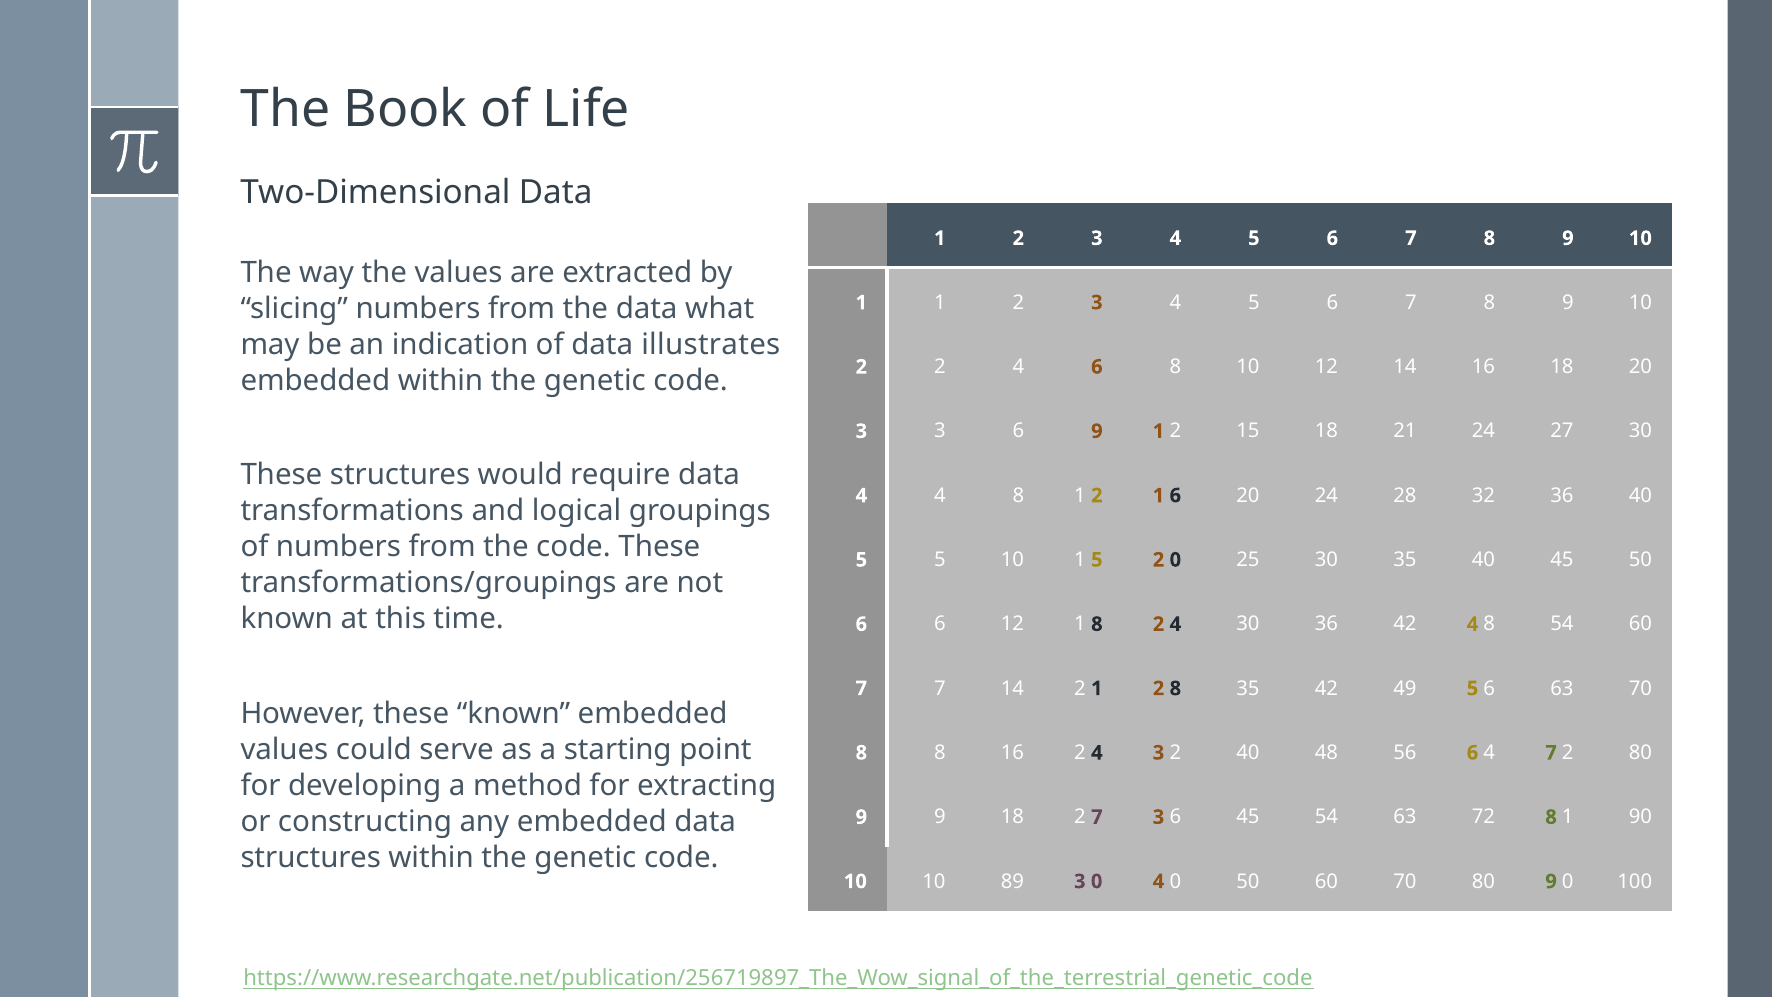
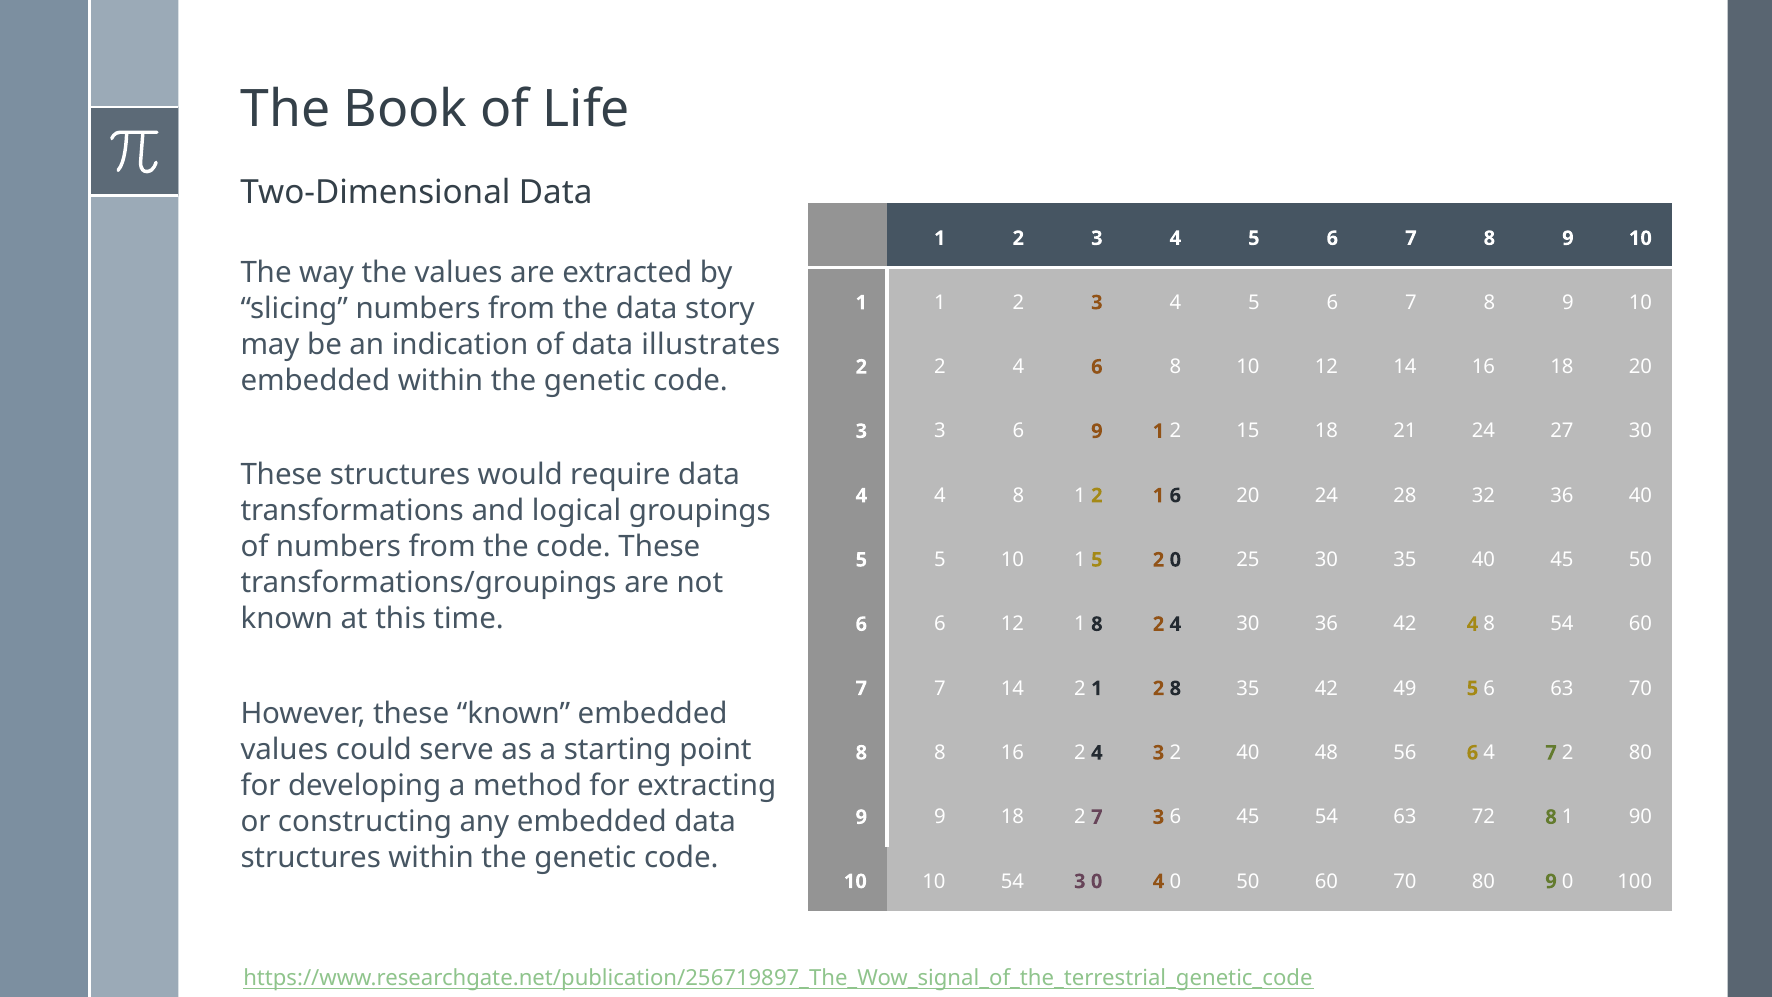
what: what -> story (720, 309)
10 89: 89 -> 54 (1012, 881)
